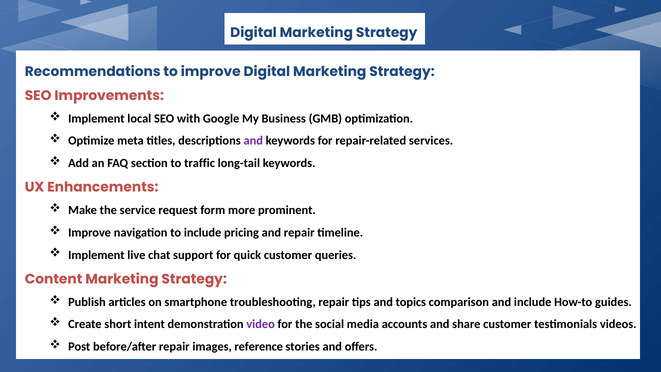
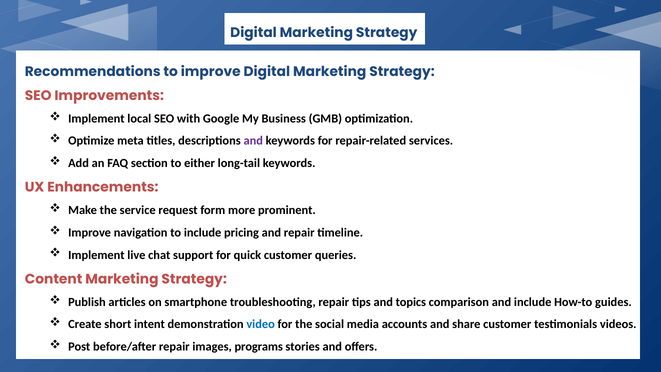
traffic: traffic -> either (200, 163)
video colour: purple -> blue (261, 324)
reference: reference -> programs (259, 347)
